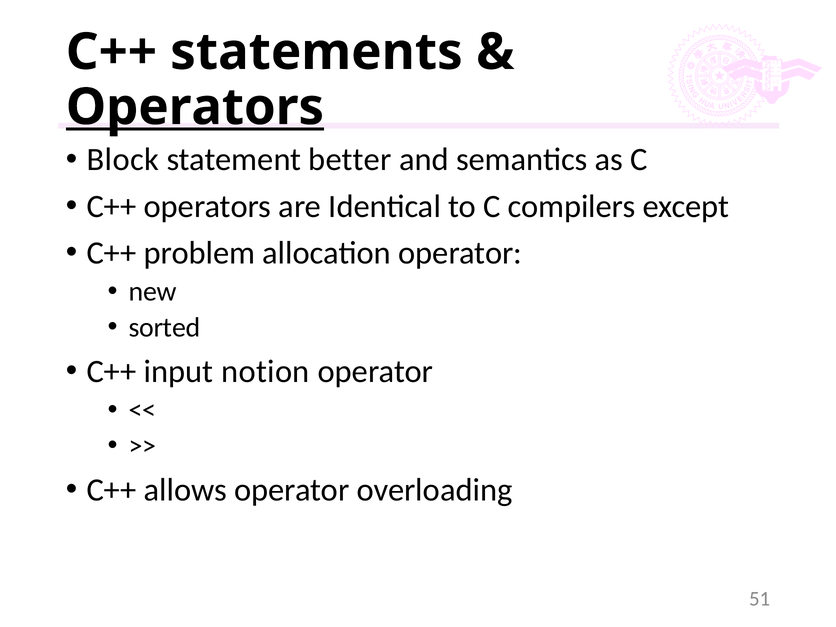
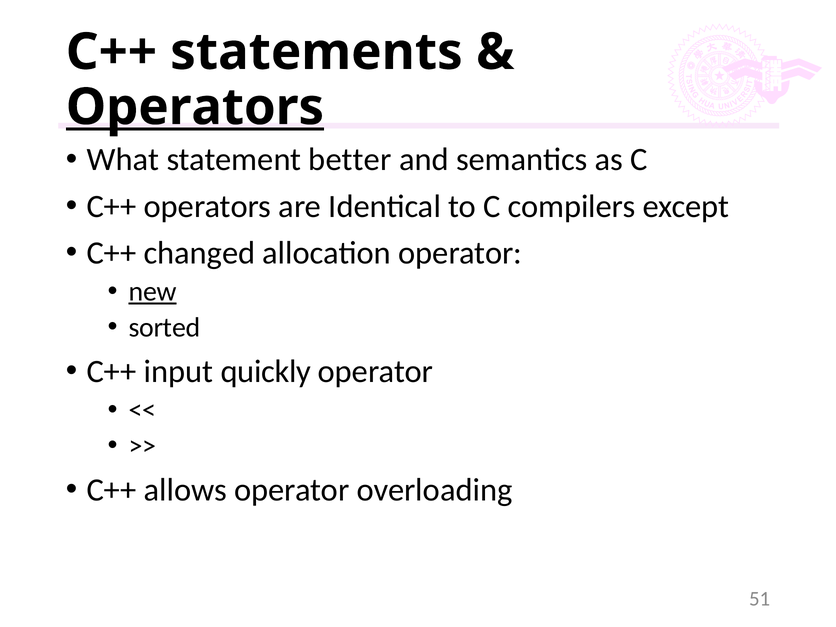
Block: Block -> What (123, 160)
problem: problem -> changed (200, 253)
new underline: none -> present (153, 291)
notion: notion -> quickly (266, 372)
